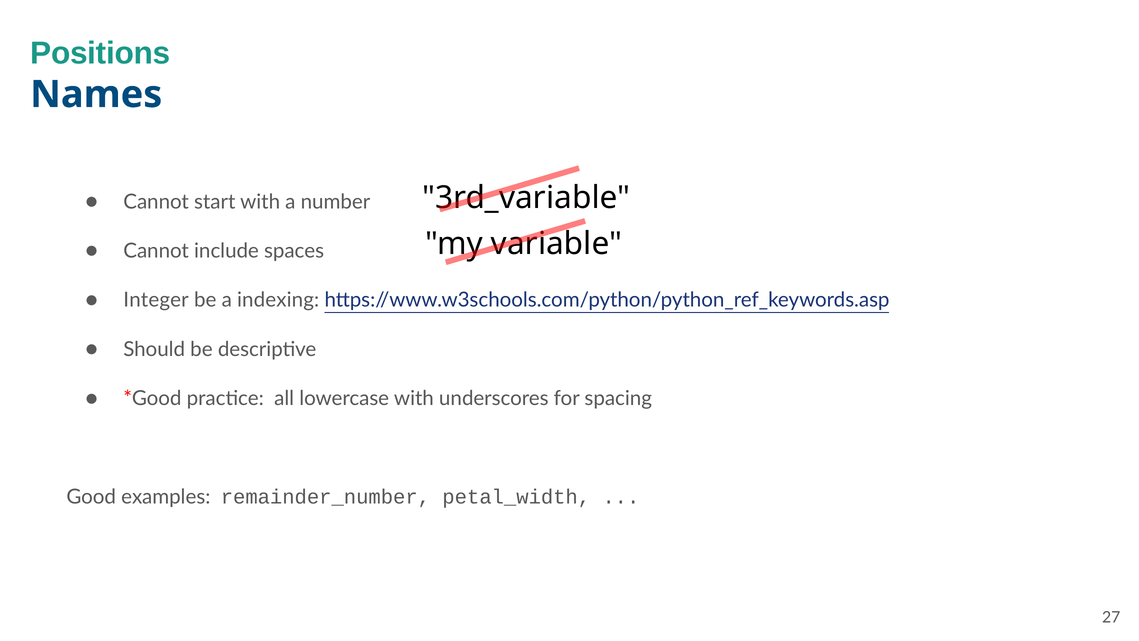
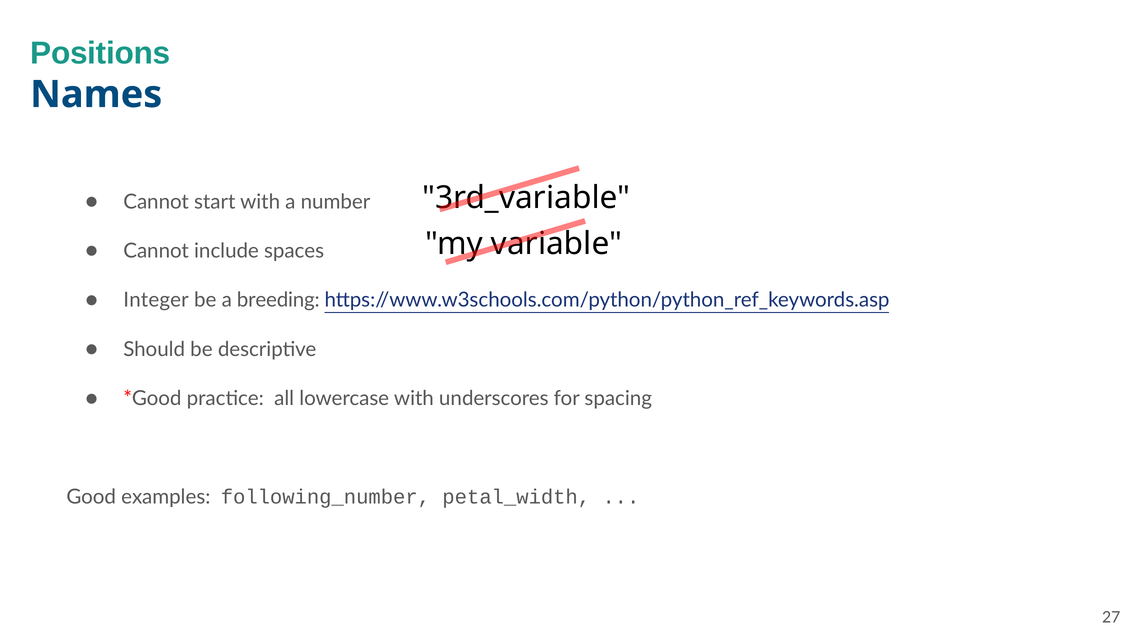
indexing: indexing -> breeding (278, 300)
remainder_number: remainder_number -> following_number (325, 497)
